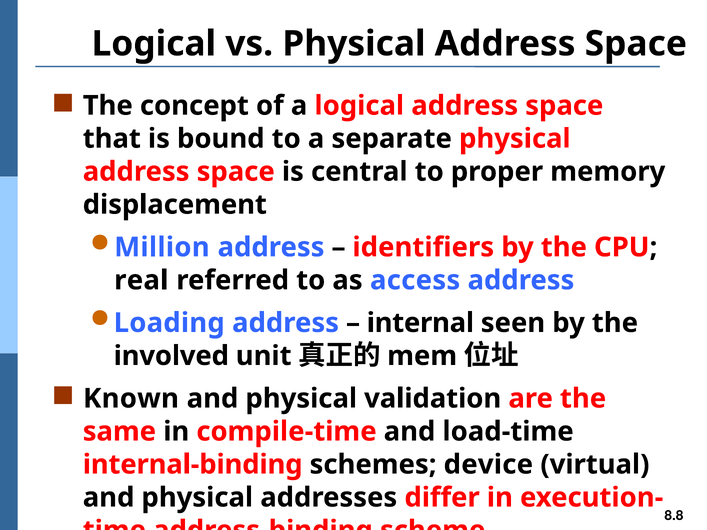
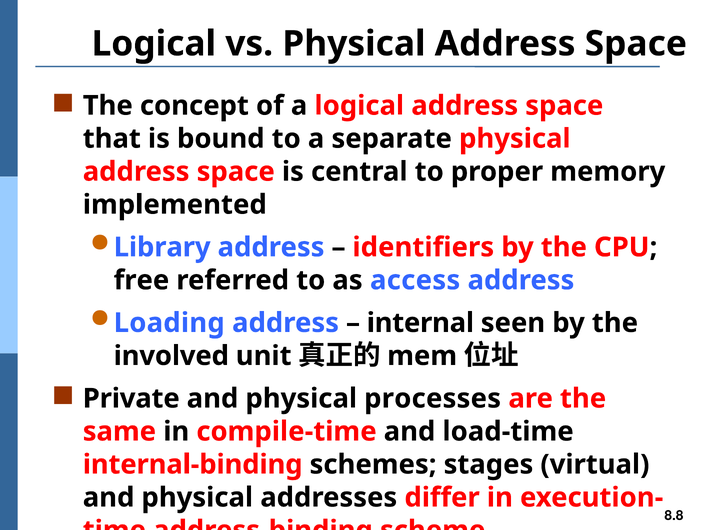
displacement: displacement -> implemented (175, 205)
Million: Million -> Library (162, 247)
real: real -> free (141, 280)
Known: Known -> Private (131, 399)
validation: validation -> processes (433, 399)
device: device -> stages (488, 465)
